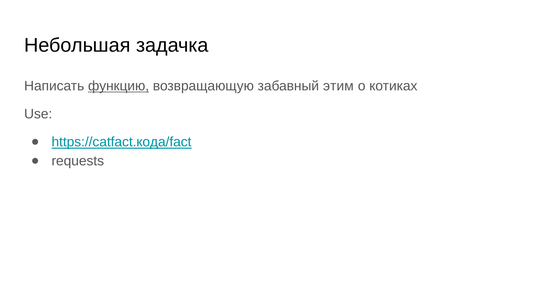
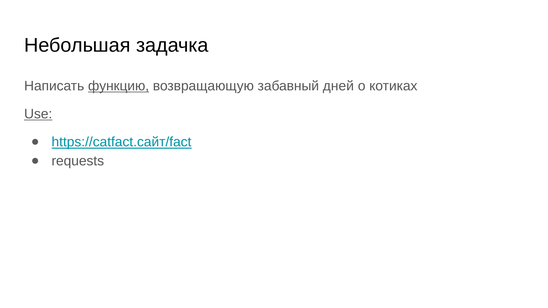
этим: этим -> дней (338, 86)
Use underline: none -> present (38, 114)
https://catfact.кода/fact: https://catfact.кода/fact -> https://catfact.сайт/fact (121, 142)
